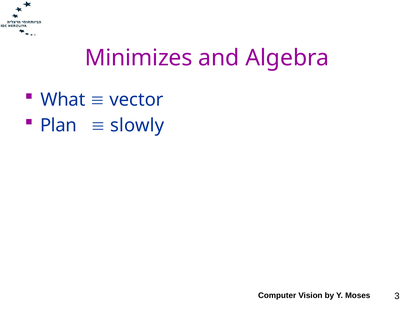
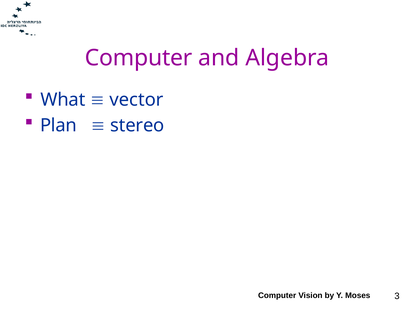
Minimizes: Minimizes -> Computer (139, 58)
slowly: slowly -> stereo (137, 126)
